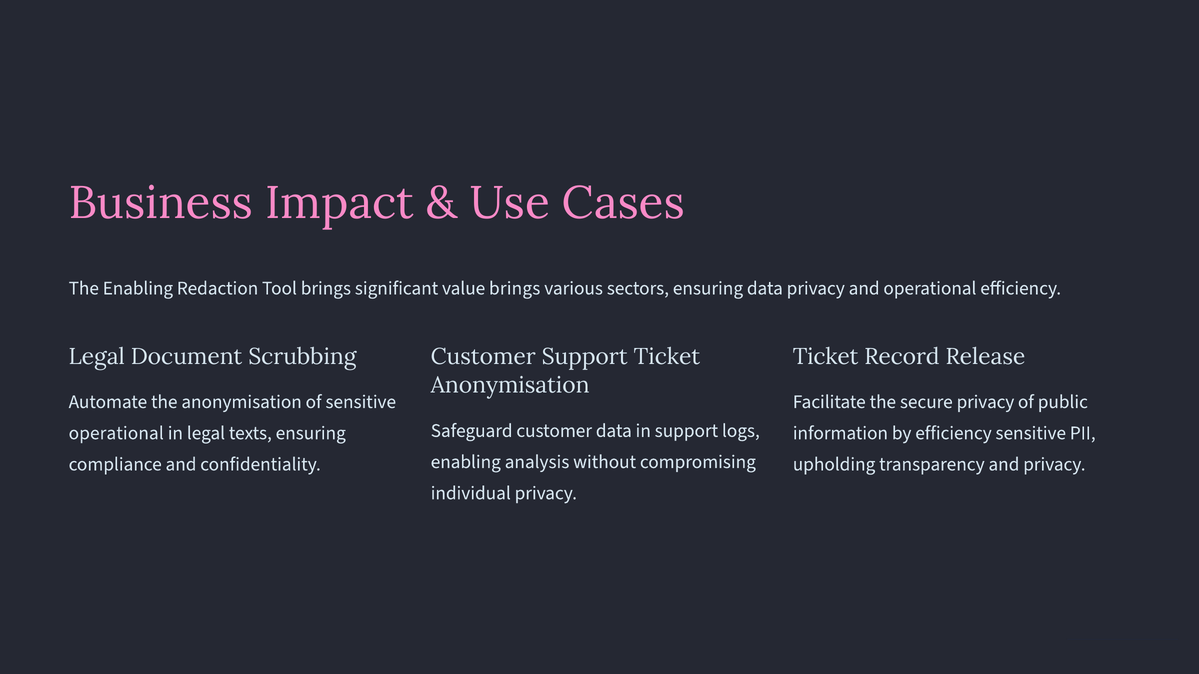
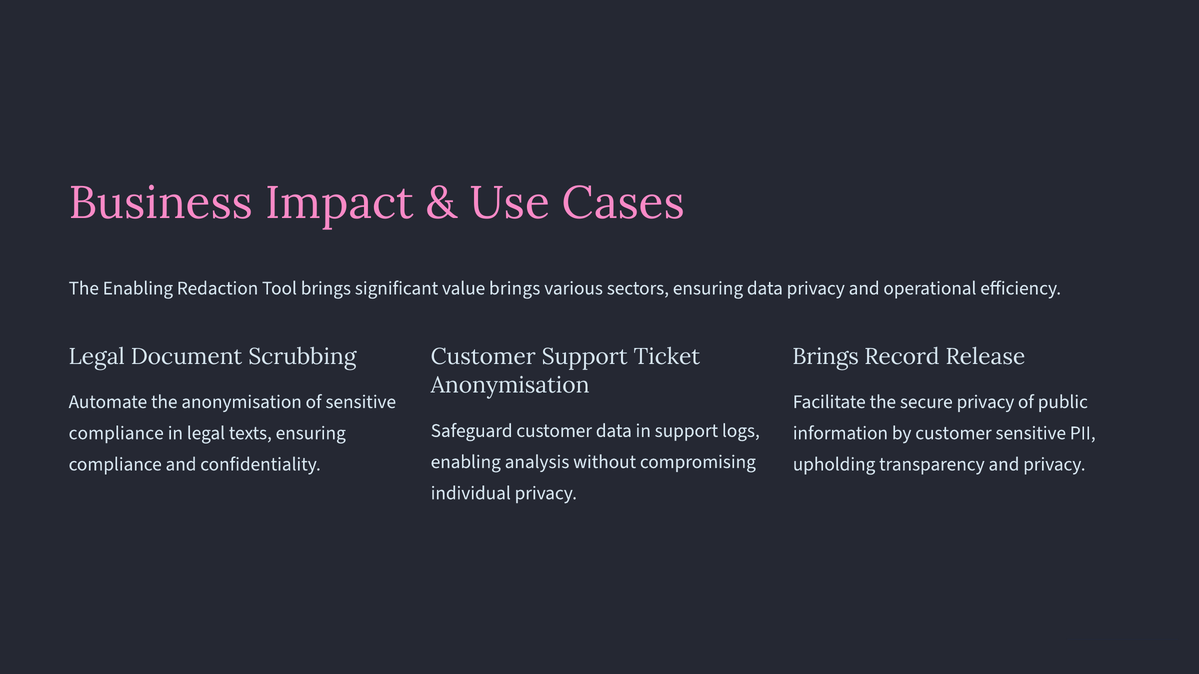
Ticket: Ticket -> Brings (826, 357)
operational: operational -> compliance (116, 433)
by efficiency: efficiency -> customer (953, 433)
